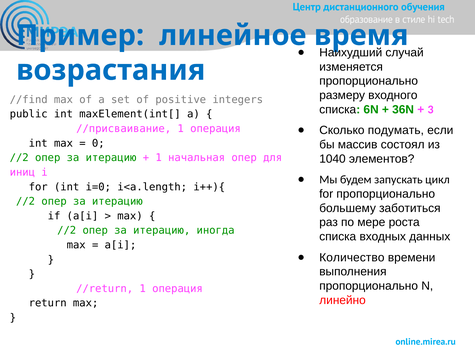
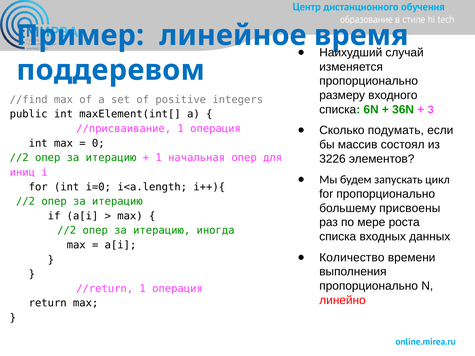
возрастания: возрастания -> поддеревом (111, 70)
1040: 1040 -> 3226 (332, 159)
заботиться: заботиться -> присвоены (410, 208)
